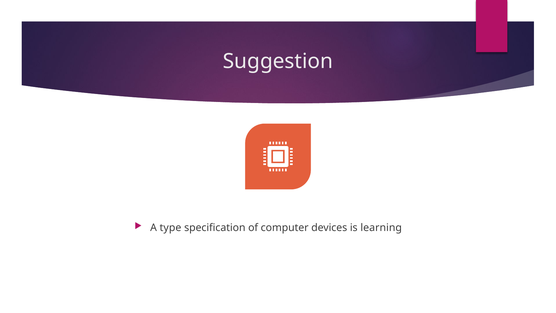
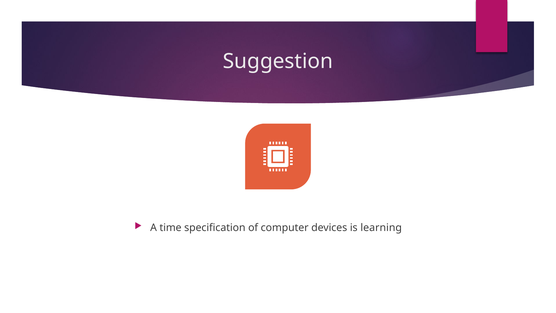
type: type -> time (171, 227)
